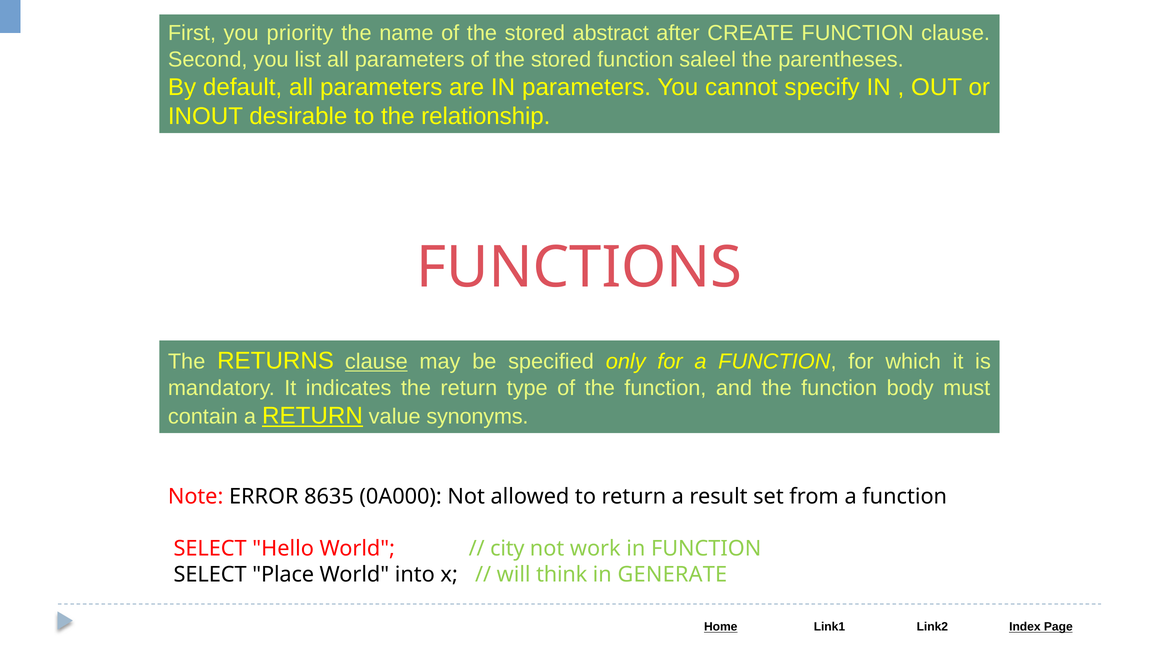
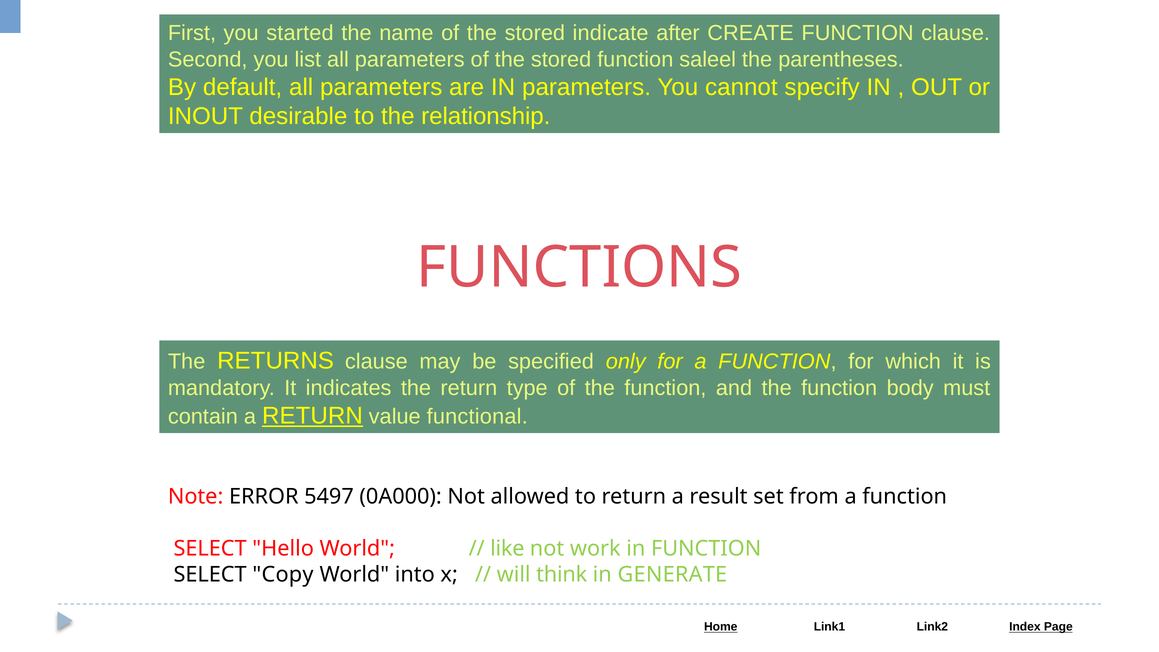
priority: priority -> started (300, 33)
abstract: abstract -> indicate (611, 33)
clause underline: present -> none (376, 362)
synonyms: synonyms -> functional (477, 417)
8635: 8635 -> 5497 (329, 496)
city: city -> like (507, 548)
Place: Place -> Copy (283, 575)
